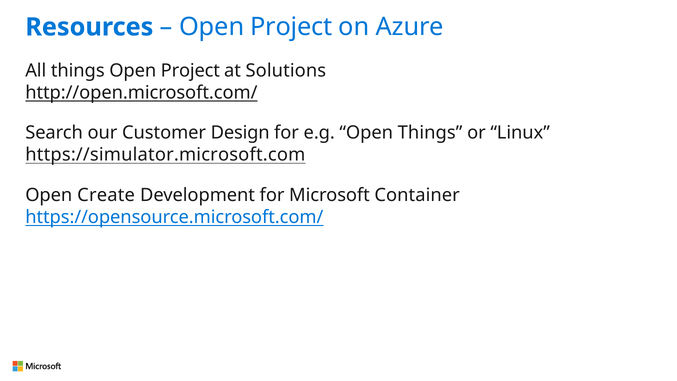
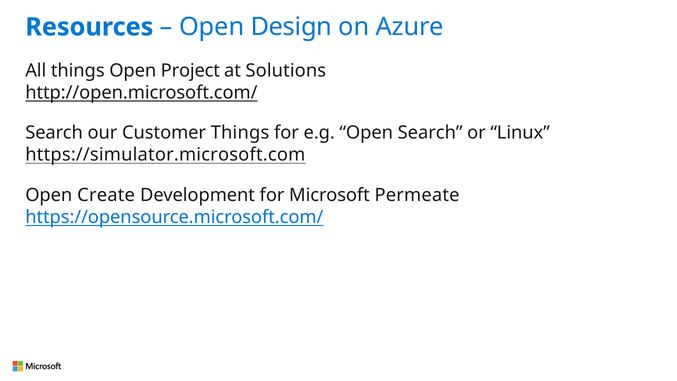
Project: Project -> Design (291, 27)
Customer Design: Design -> Things (240, 133)
Open Things: Things -> Search (430, 133)
Container: Container -> Permeate (417, 195)
